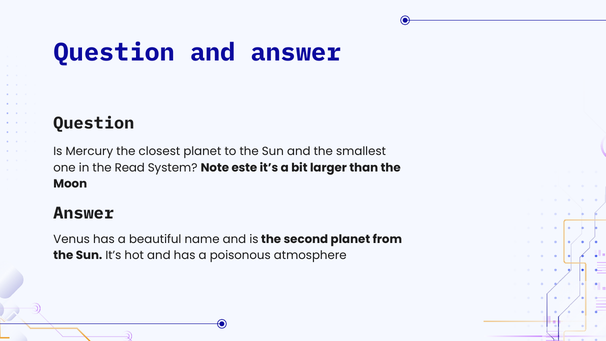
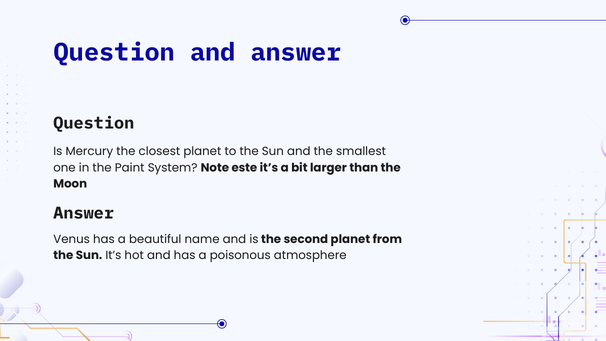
Read: Read -> Paint (130, 168)
